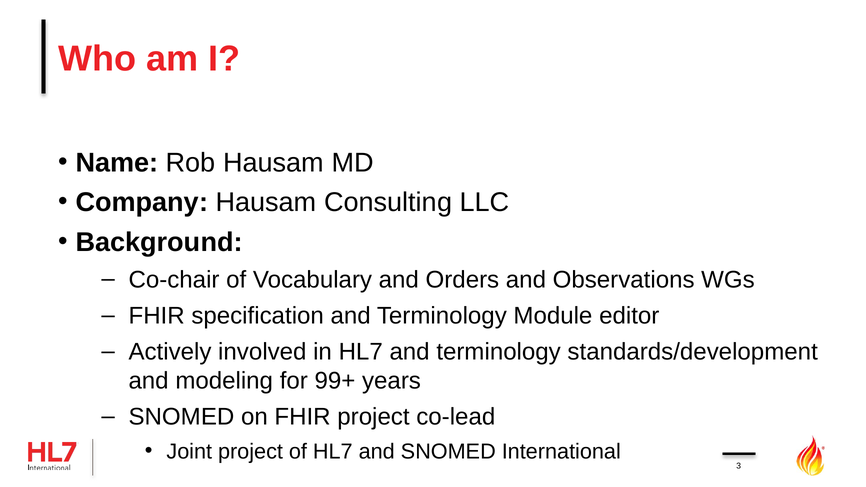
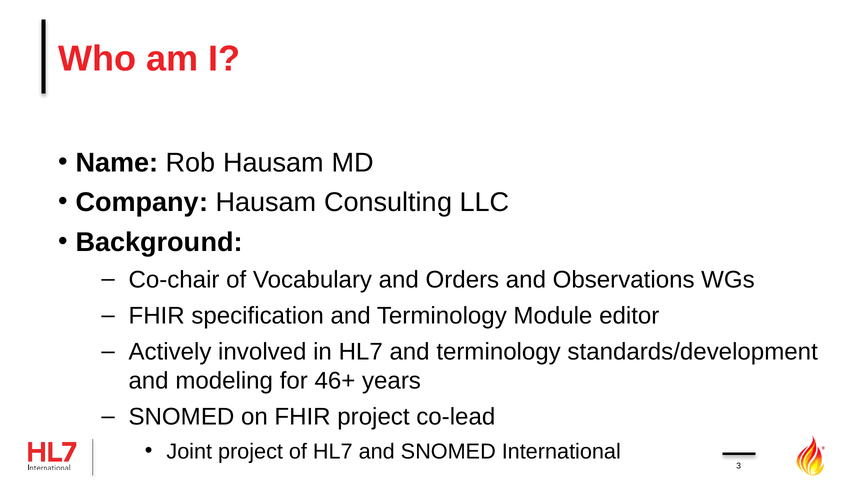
99+: 99+ -> 46+ (335, 381)
